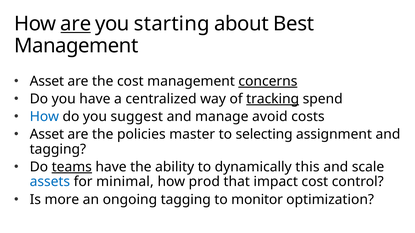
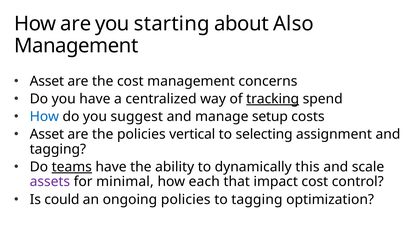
are underline: present -> none (76, 24)
Best: Best -> Also (294, 24)
concerns underline: present -> none (268, 81)
avoid: avoid -> setup (270, 117)
master: master -> vertical (192, 134)
assets colour: blue -> purple (50, 182)
prod: prod -> each (204, 182)
more: more -> could (62, 200)
ongoing tagging: tagging -> policies (186, 200)
to monitor: monitor -> tagging (257, 200)
